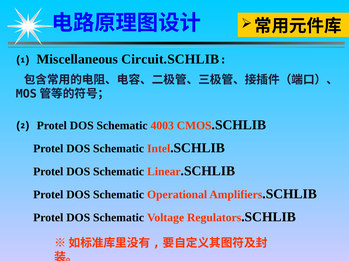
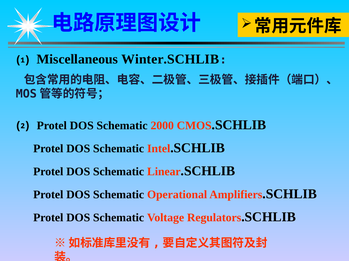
Circuit.SCHLIB: Circuit.SCHLIB -> Winter.SCHLIB (170, 59)
4003: 4003 -> 2000 (162, 126)
